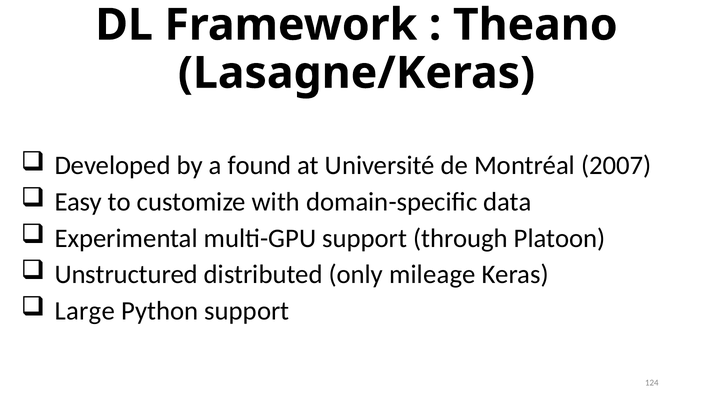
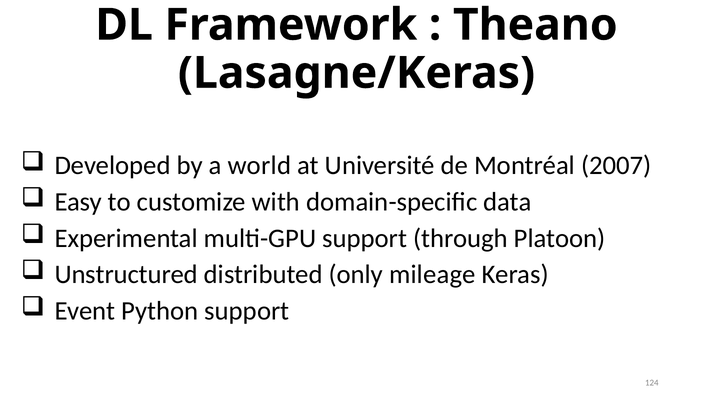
found: found -> world (259, 166)
Large: Large -> Event (85, 311)
